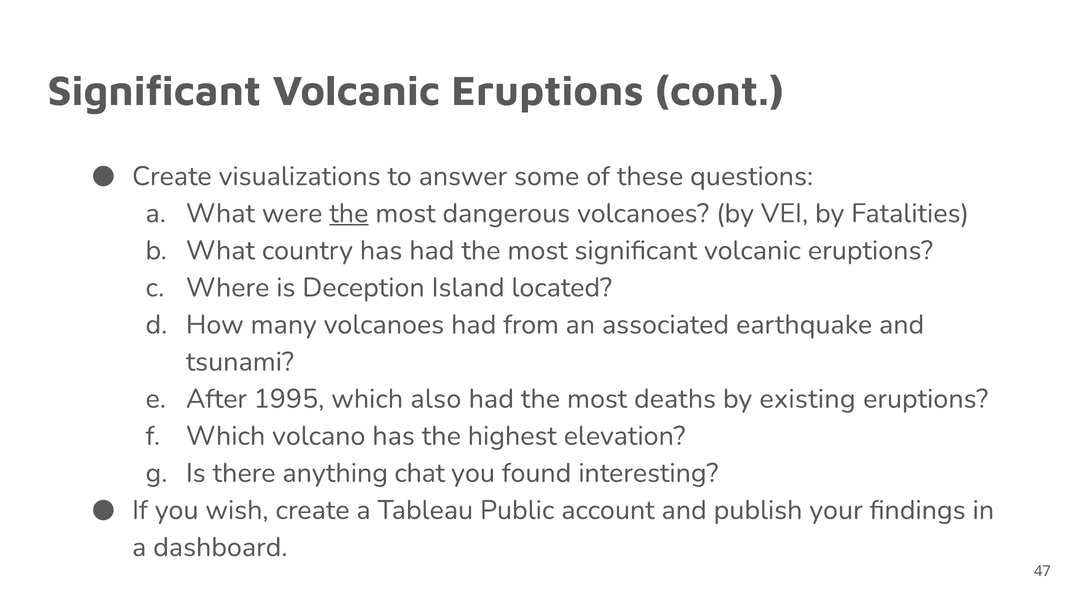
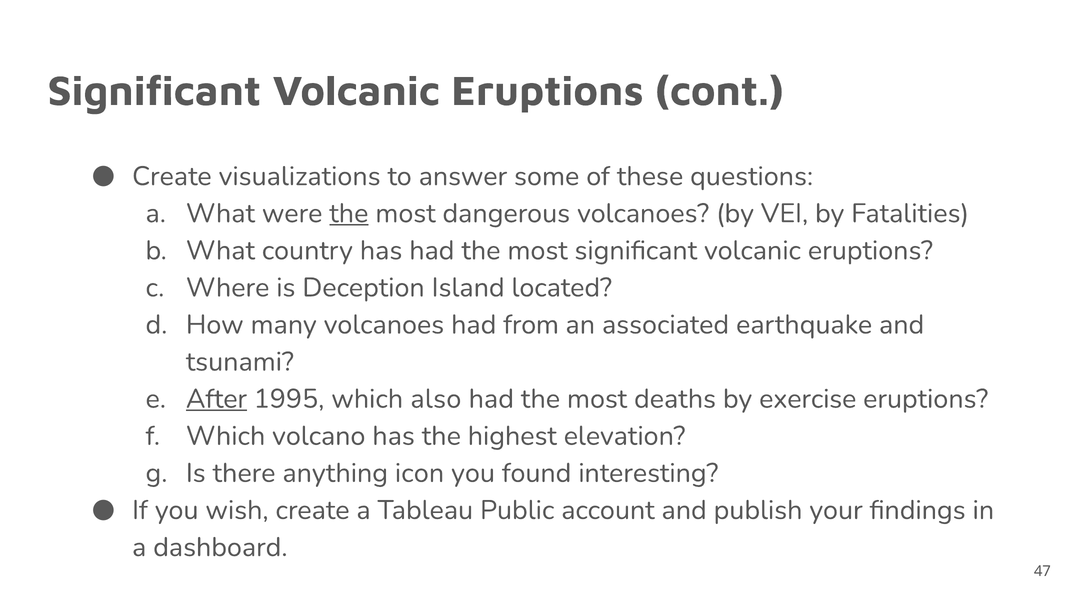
After underline: none -> present (216, 399)
existing: existing -> exercise (808, 399)
chat: chat -> icon (420, 473)
